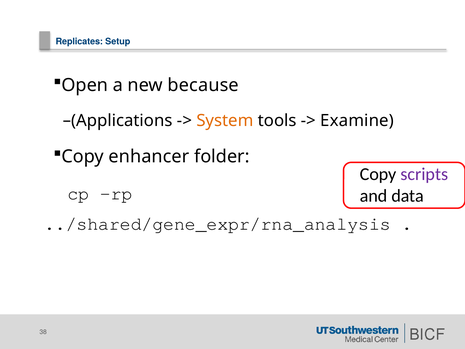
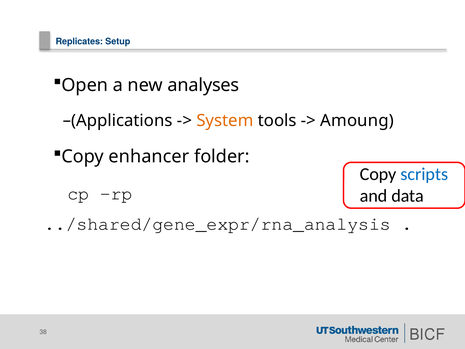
because: because -> analyses (203, 85)
Examine: Examine -> Amoung (357, 120)
scripts colour: purple -> blue (424, 174)
